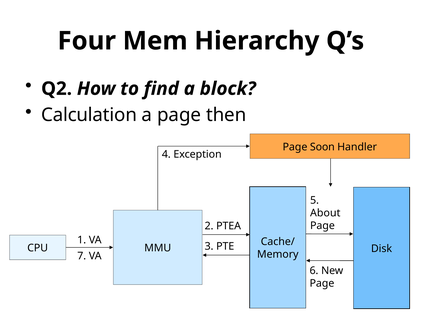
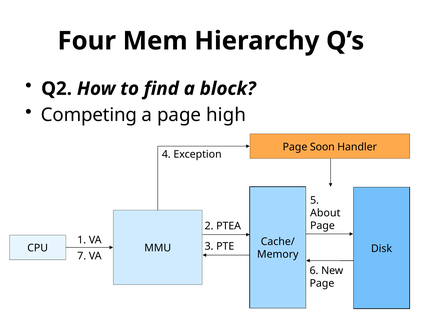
Calculation: Calculation -> Competing (89, 115)
then: then -> high (226, 115)
